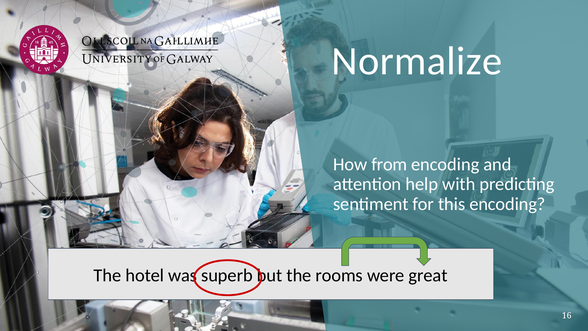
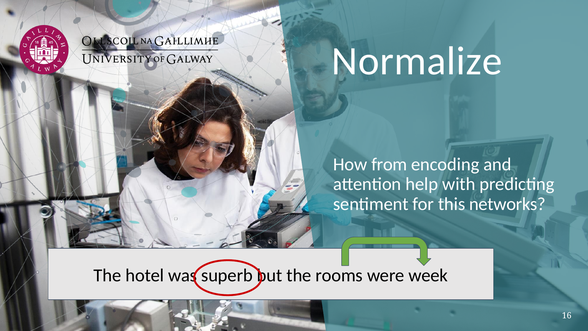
this encoding: encoding -> networks (507, 204)
great: great -> week (428, 275)
